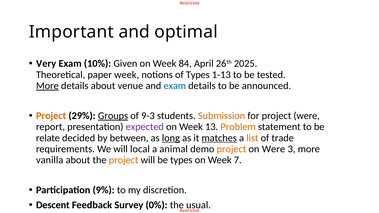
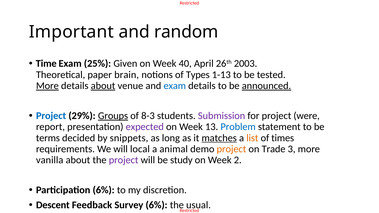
optimal: optimal -> random (186, 32)
Very: Very -> Time (46, 64)
10%: 10% -> 25% (97, 64)
84: 84 -> 40 (185, 64)
2025: 2025 -> 2003 (246, 64)
paper week: week -> brain (127, 75)
about underline: none -> present (103, 86)
announced underline: none -> present (266, 86)
Project colour: orange -> blue (51, 116)
9-3: 9-3 -> 8-3 (148, 116)
Submission colour: orange -> purple (222, 116)
Problem colour: orange -> blue (238, 127)
relate: relate -> terms (48, 138)
between: between -> snippets (129, 138)
long underline: present -> none (171, 138)
trade: trade -> times (283, 138)
on Were: Were -> Trade (274, 149)
project colour: orange -> purple (124, 160)
be types: types -> study (181, 160)
7: 7 -> 2 (238, 160)
Participation 9%: 9% -> 6% (104, 190)
Survey 0%: 0% -> 6% (157, 205)
